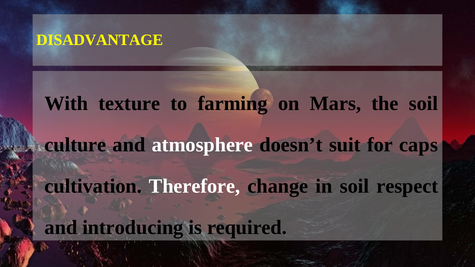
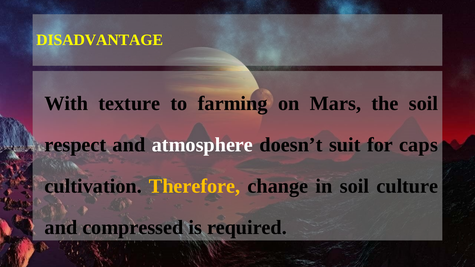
culture: culture -> respect (75, 145)
Therefore colour: white -> yellow (195, 186)
respect: respect -> culture (407, 186)
introducing: introducing -> compressed (133, 228)
